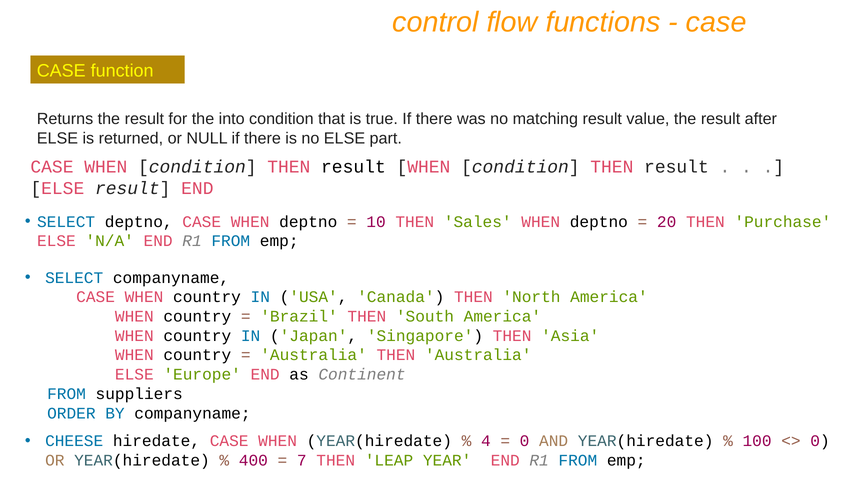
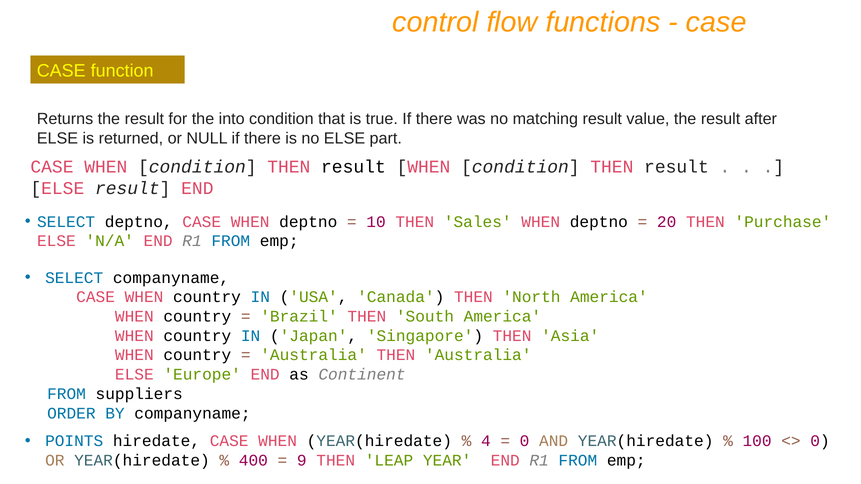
CHEESE: CHEESE -> POINTS (74, 441)
7: 7 -> 9 (302, 461)
